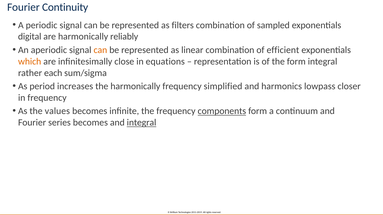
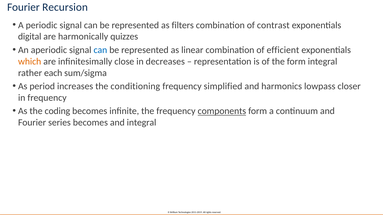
Continuity: Continuity -> Recursion (65, 7)
sampled: sampled -> contrast (273, 25)
reliably: reliably -> quizzes (124, 37)
can colour: orange -> blue (100, 50)
equations: equations -> decreases (165, 62)
the harmonically: harmonically -> conditioning (135, 86)
values: values -> coding (57, 111)
integral underline: present -> none (142, 123)
